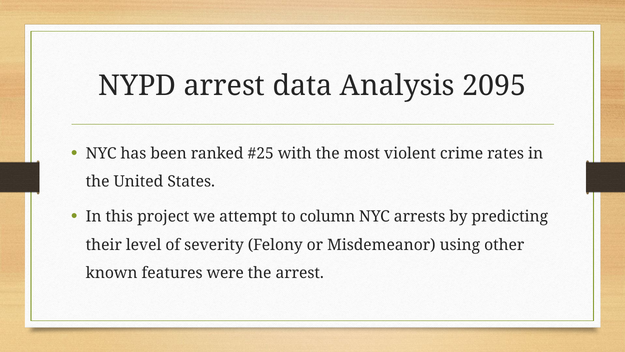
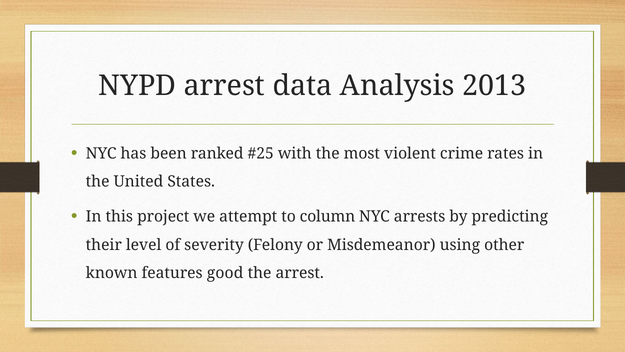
2095: 2095 -> 2013 (494, 86)
were: were -> good (225, 273)
